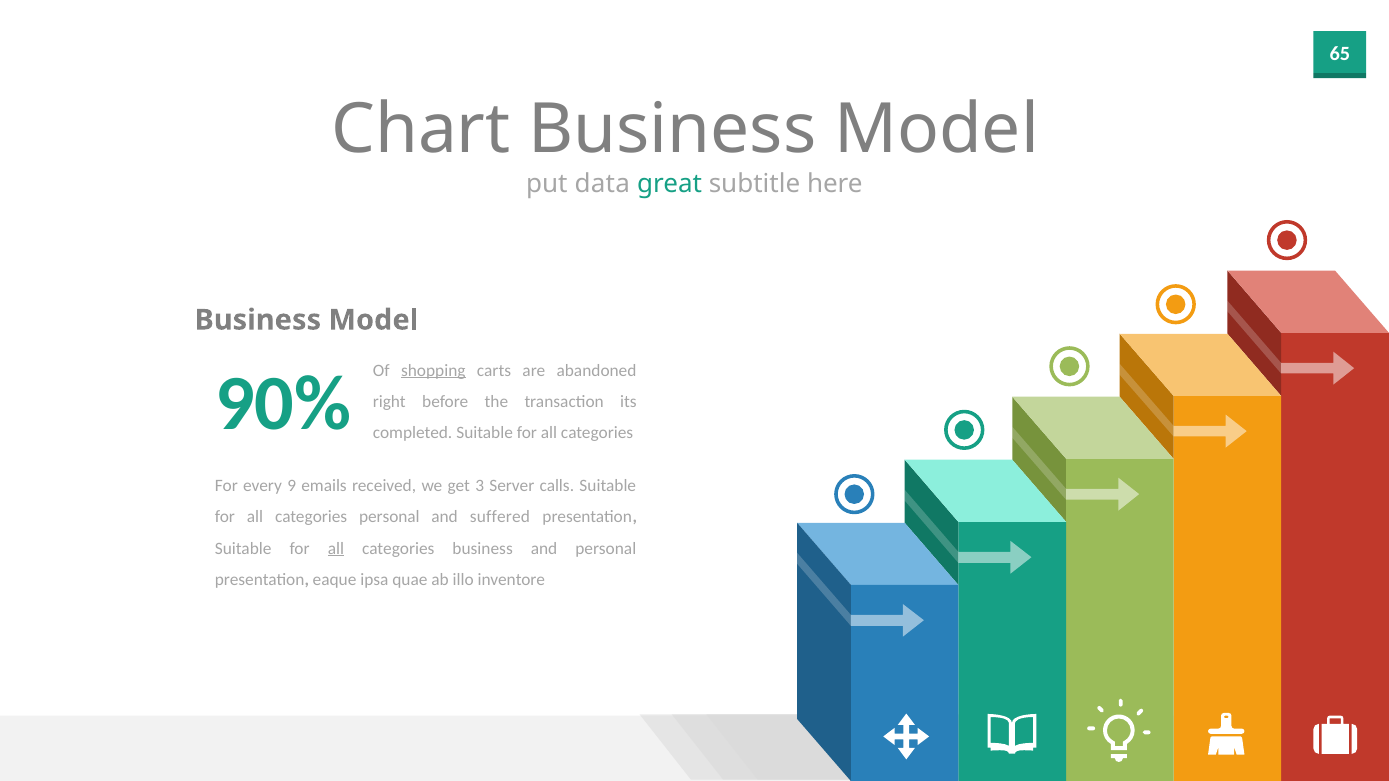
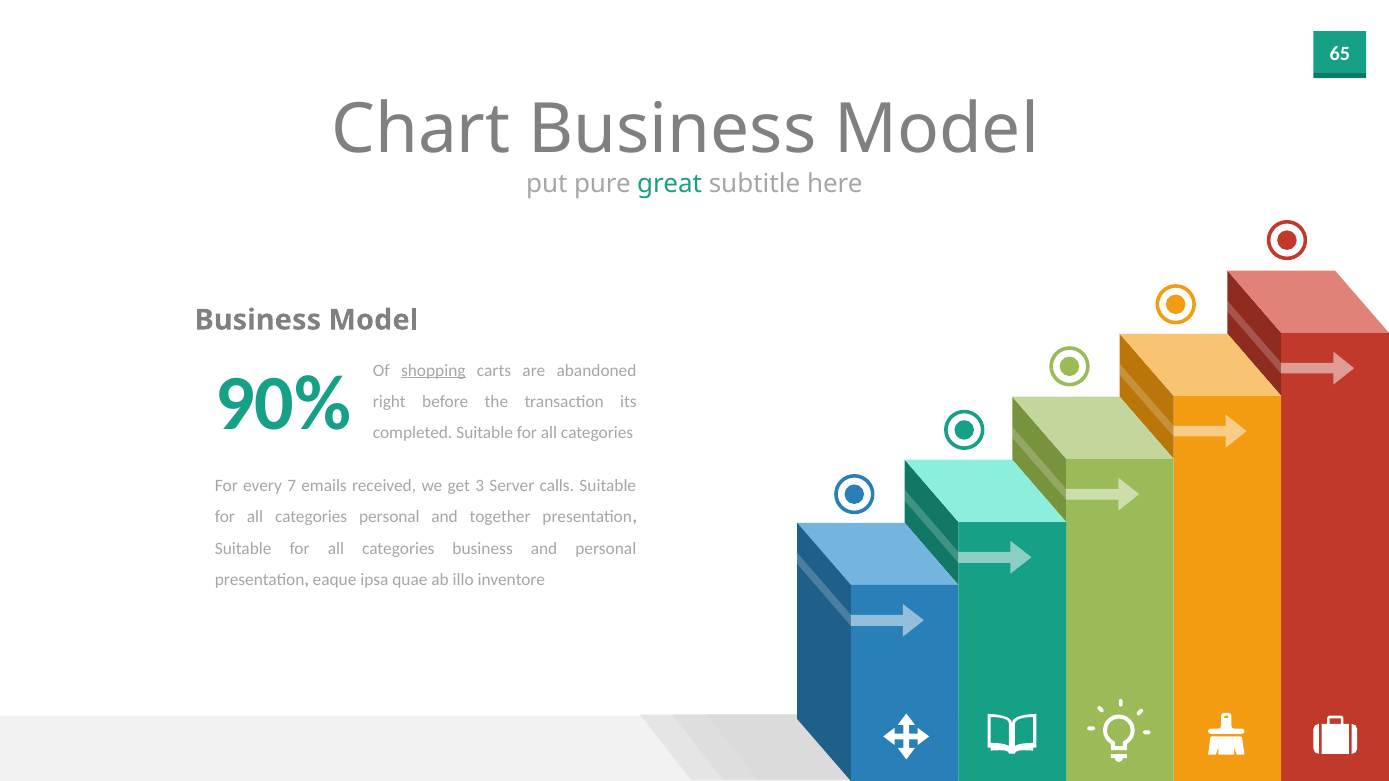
data: data -> pure (603, 184)
9: 9 -> 7 (292, 486)
suffered: suffered -> together (500, 517)
all underline: present -> none (336, 549)
